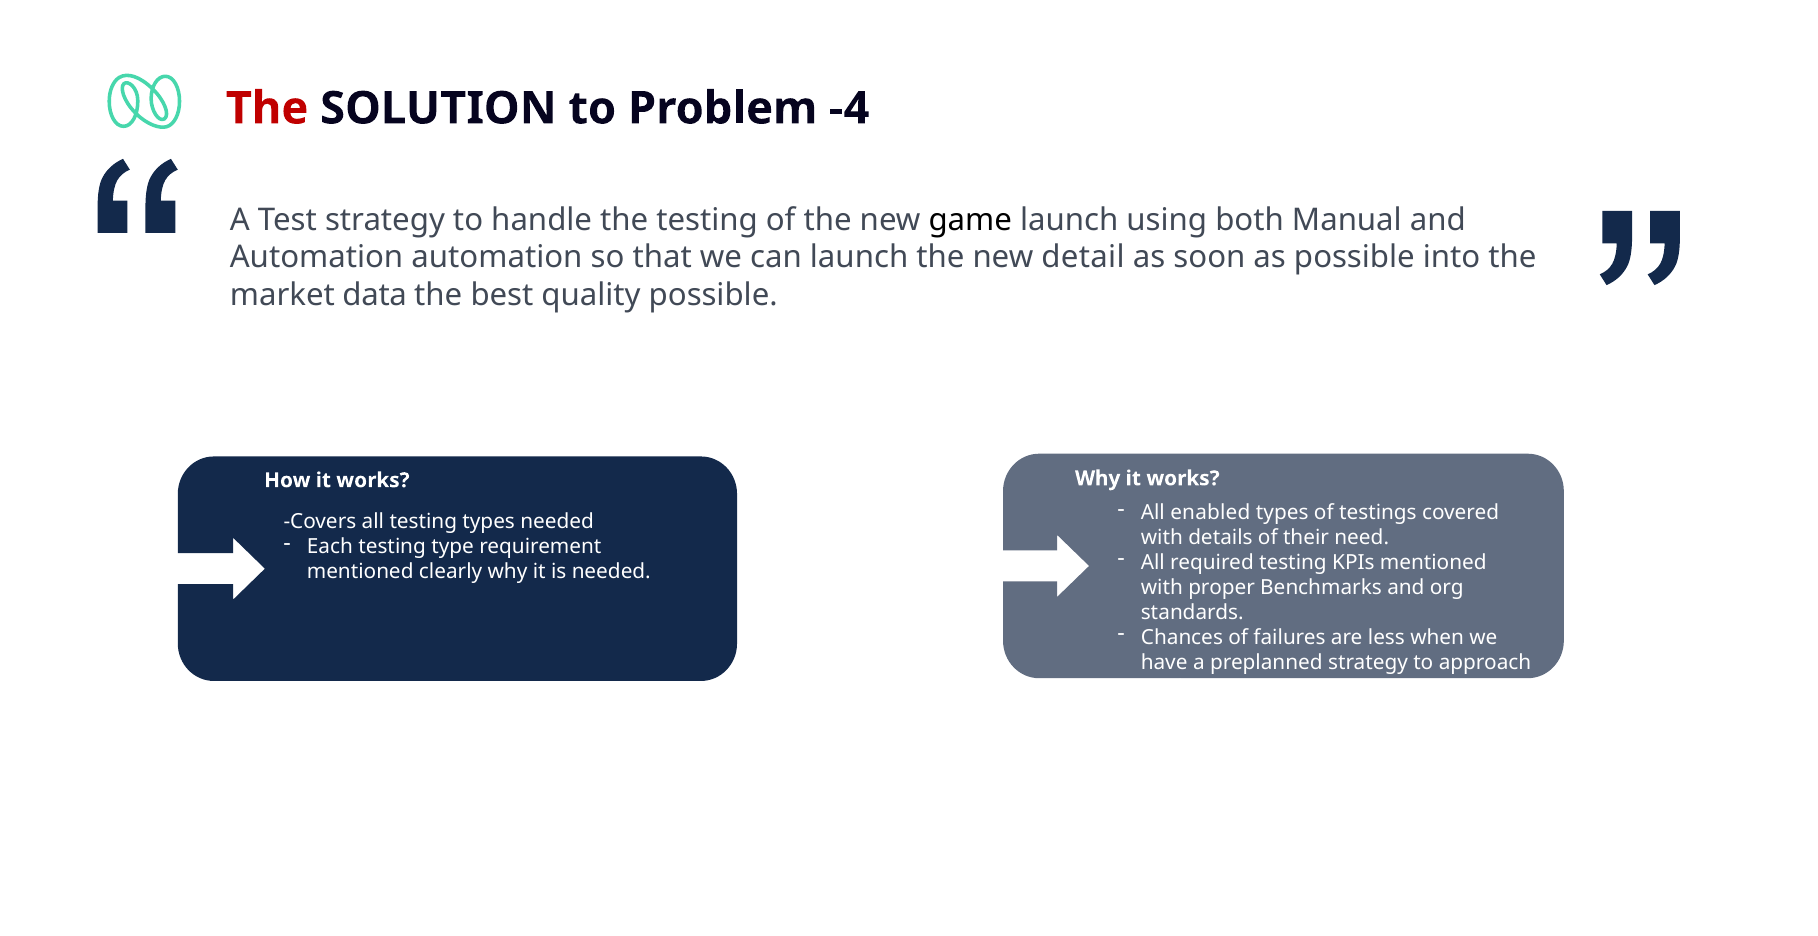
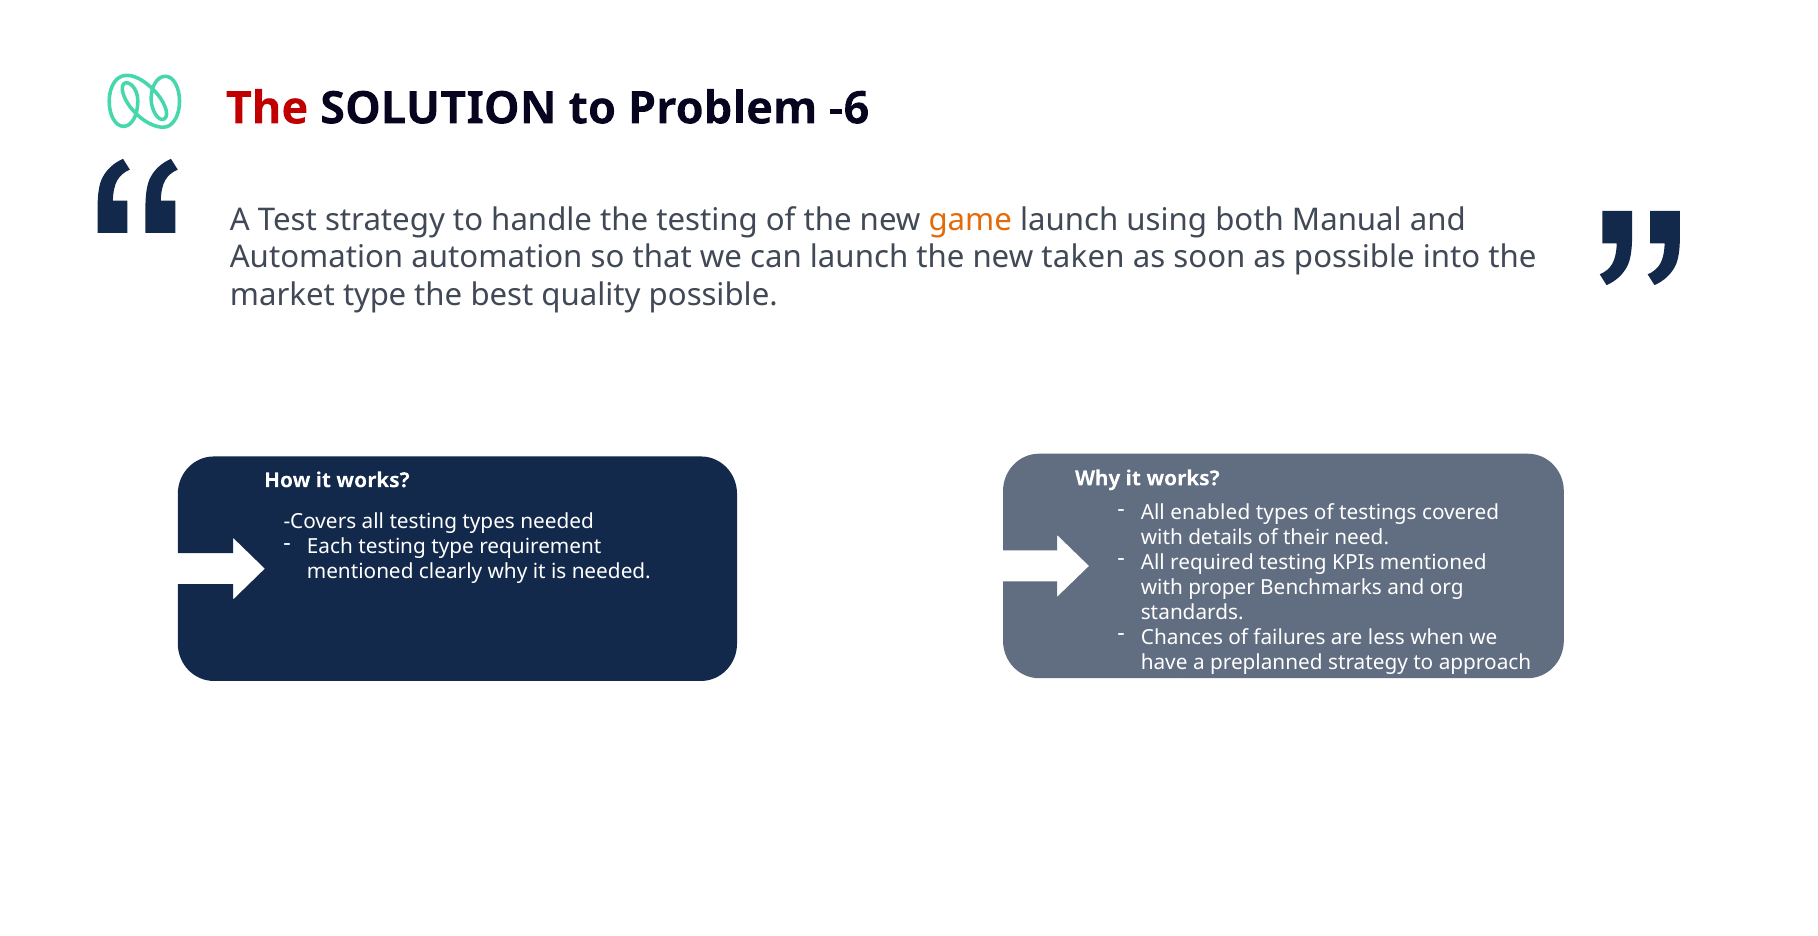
-4: -4 -> -6 (849, 108)
game colour: black -> orange (970, 220)
detail: detail -> taken (1083, 258)
market data: data -> type (375, 295)
